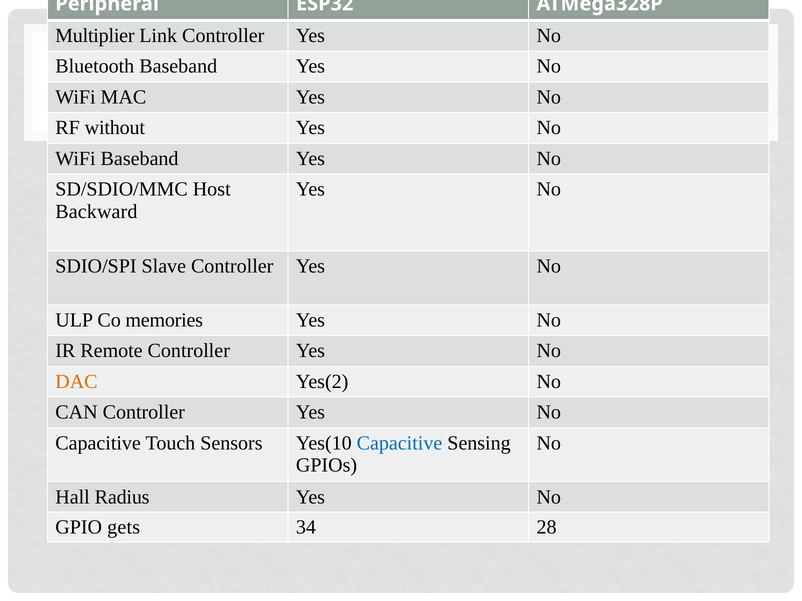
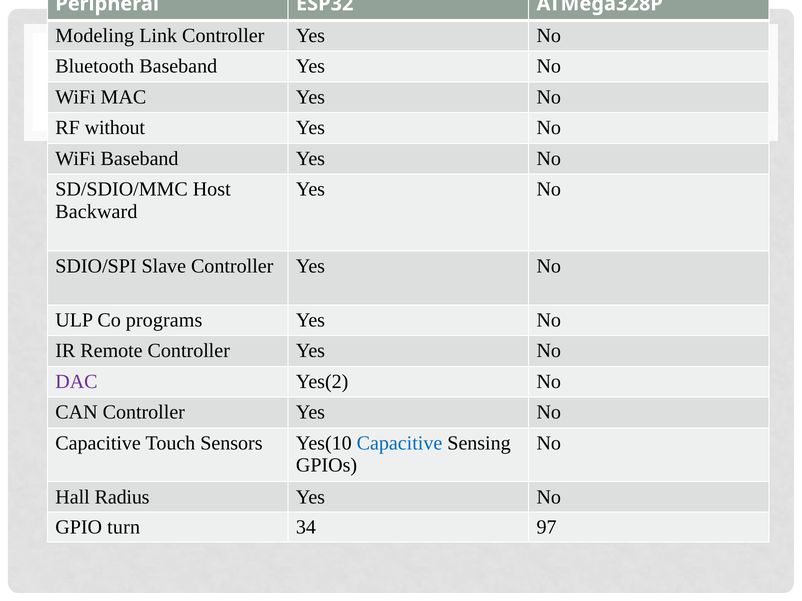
Multiplier: Multiplier -> Modeling (95, 36)
memories: memories -> programs (164, 320)
DAC colour: orange -> purple (76, 382)
gets: gets -> turn (124, 528)
28: 28 -> 97 (547, 528)
